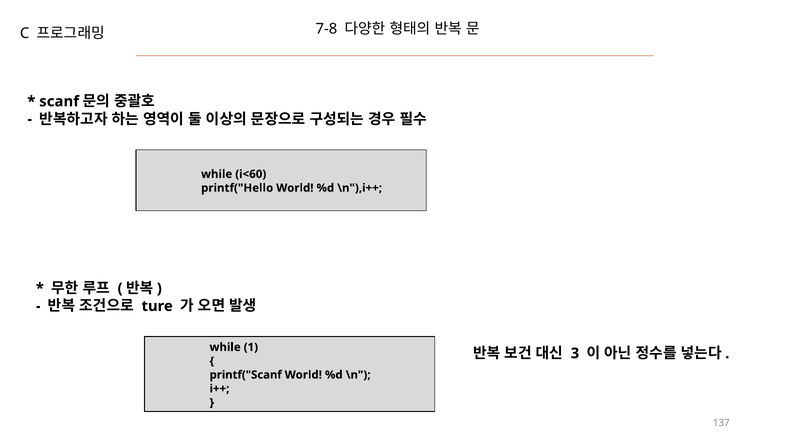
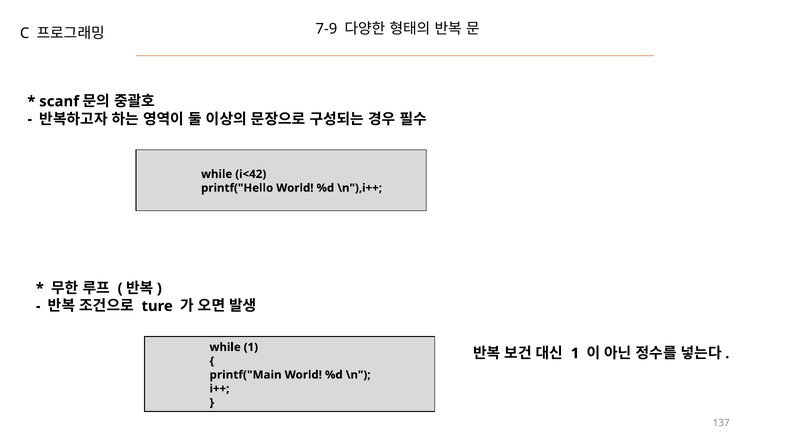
7-8: 7-8 -> 7-9 (326, 29)
i<60: i<60 -> i<42 (251, 174)
3: 3 -> 1 (575, 354)
printf("Scanf: printf("Scanf -> printf("Main (246, 375)
